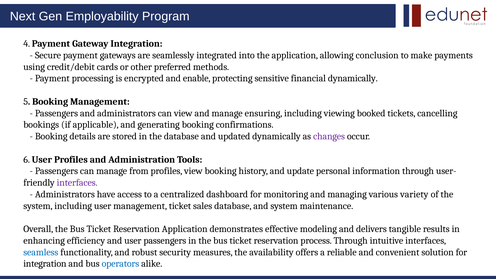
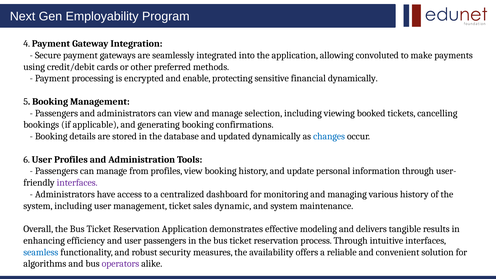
conclusion: conclusion -> convoluted (377, 55)
ensuring: ensuring -> selection (263, 113)
changes colour: purple -> blue (329, 136)
various variety: variety -> history (414, 194)
sales database: database -> dynamic (233, 206)
integration: integration -> algorithms (45, 264)
operators colour: blue -> purple (120, 264)
